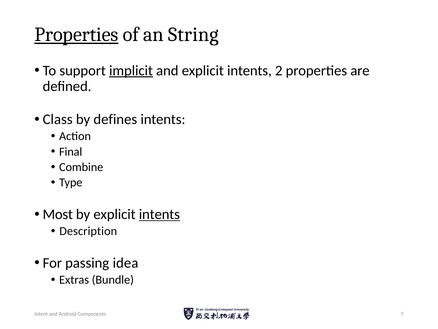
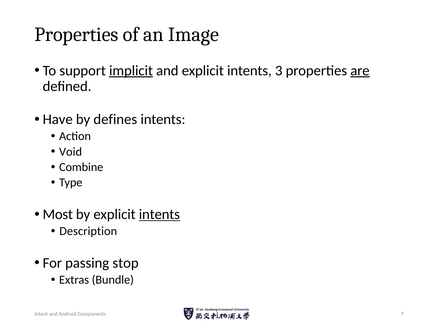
Properties underline: present -> none (76, 35)
String: String -> Image (194, 35)
2: 2 -> 3 (279, 70)
are underline: none -> present (360, 70)
Class: Class -> Have (58, 119)
Final: Final -> Void (71, 151)
idea: idea -> stop (126, 263)
